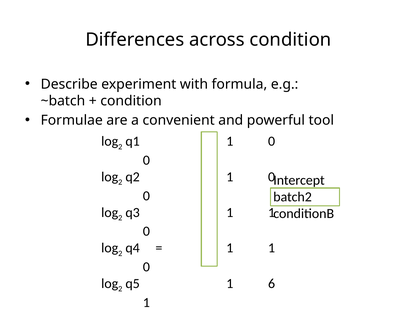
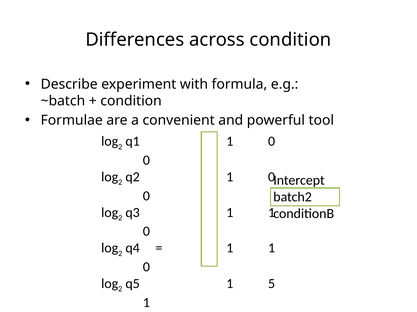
6: 6 -> 5 (272, 284)
